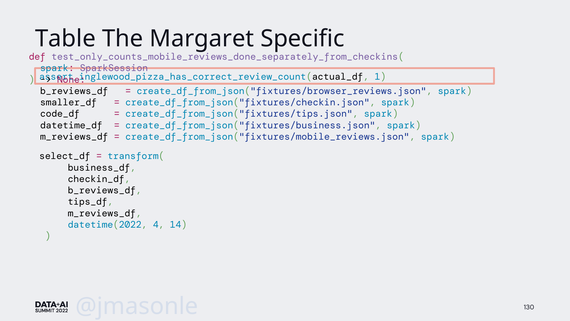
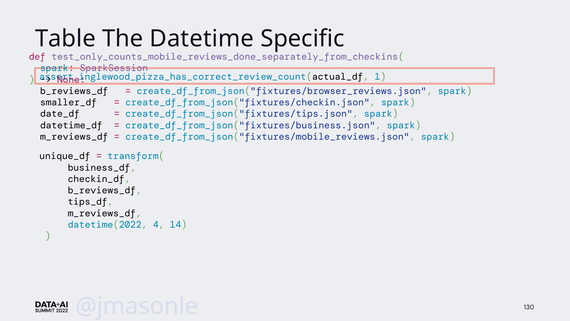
Margaret: Margaret -> Datetime (202, 39)
code_df: code_df -> date_df (60, 114)
select_df: select_df -> unique_df (65, 156)
